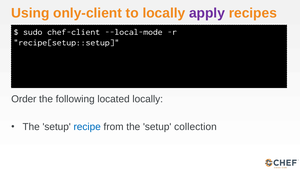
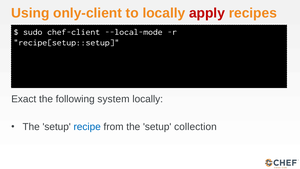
apply colour: purple -> red (207, 13)
Order: Order -> Exact (24, 99)
located: located -> system (113, 99)
